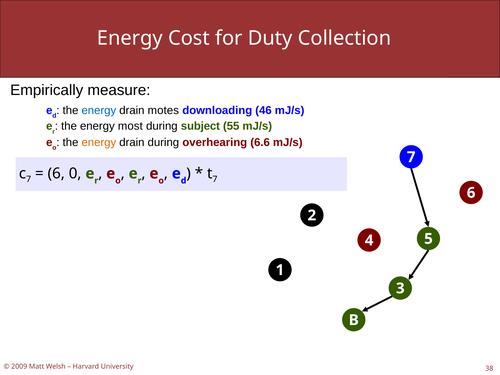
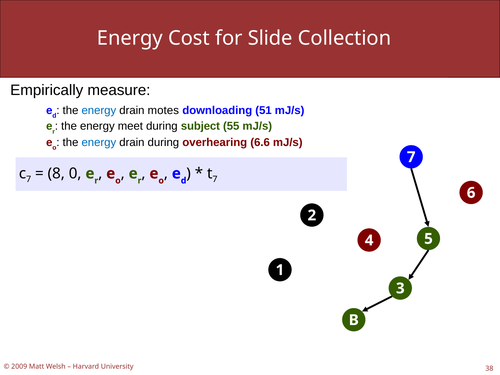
Duty: Duty -> Slide (270, 38)
46: 46 -> 51 (264, 110)
most: most -> meet (130, 126)
energy colour: orange -> blue (99, 142)
6: 6 -> 8 (56, 173)
